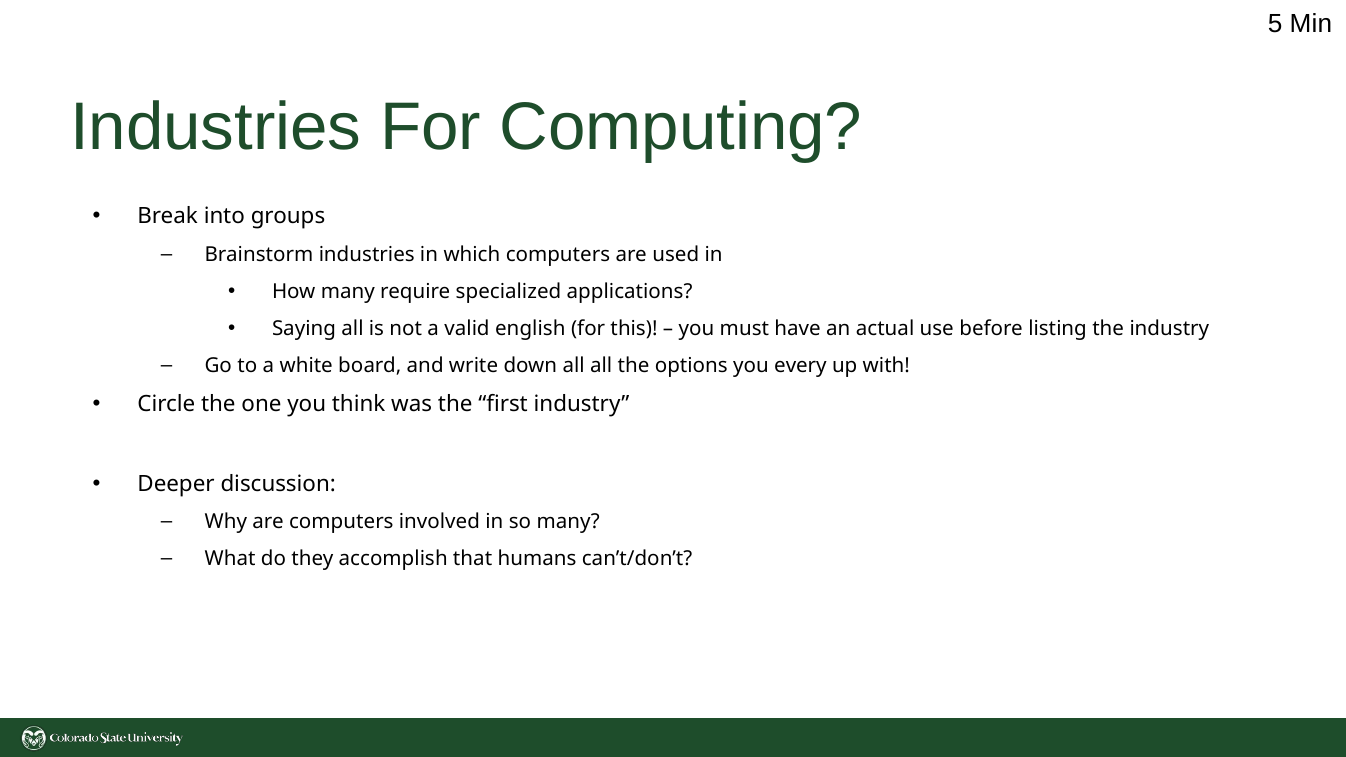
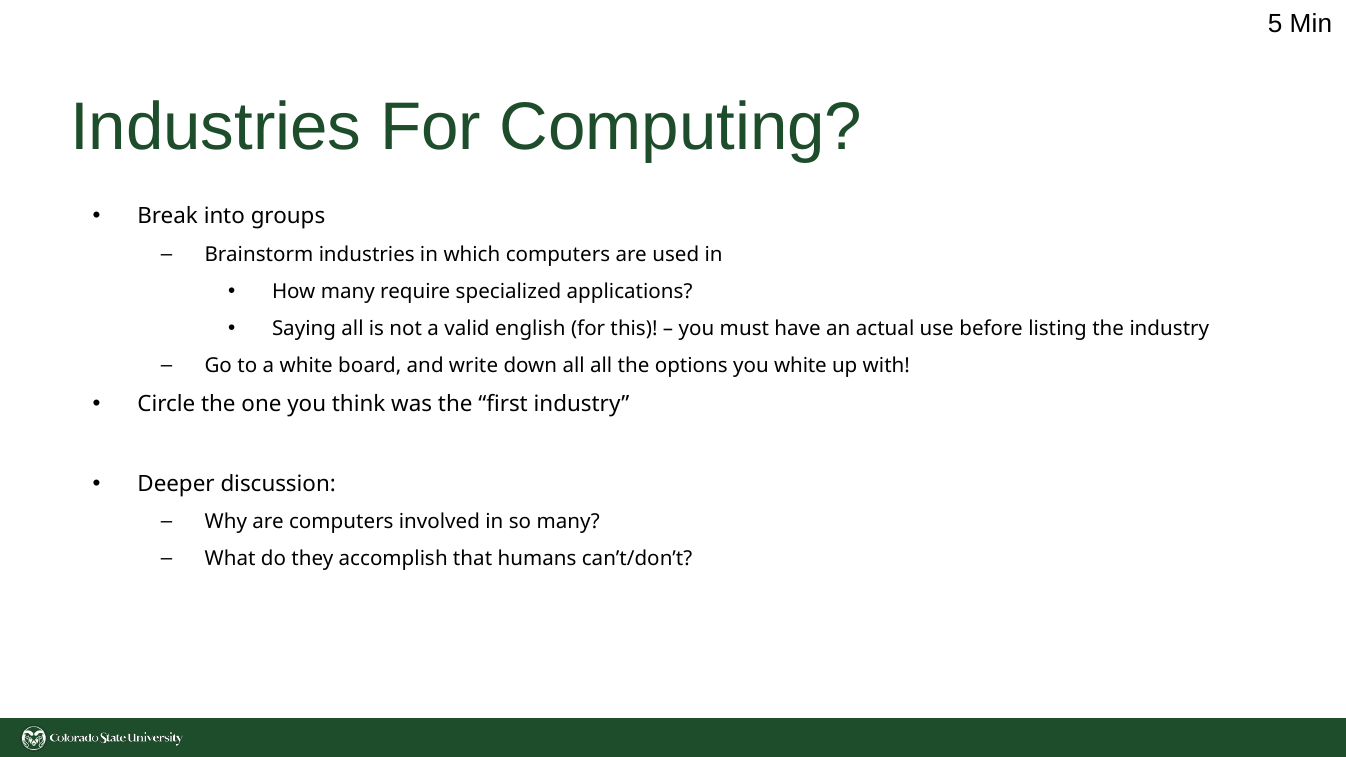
you every: every -> white (801, 366)
